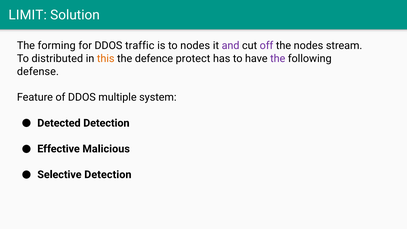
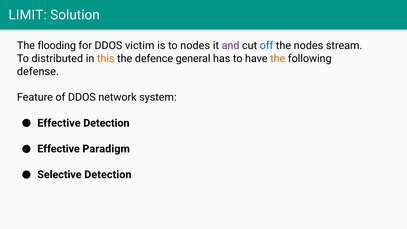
forming: forming -> flooding (57, 46)
traffic: traffic -> victim (140, 46)
off colour: purple -> blue (267, 46)
protect: protect -> general (193, 59)
the colour: purple -> orange (278, 59)
multiple: multiple -> network (118, 97)
Detected: Detected -> Effective (59, 123)
Malicious: Malicious -> Paradigm (106, 149)
